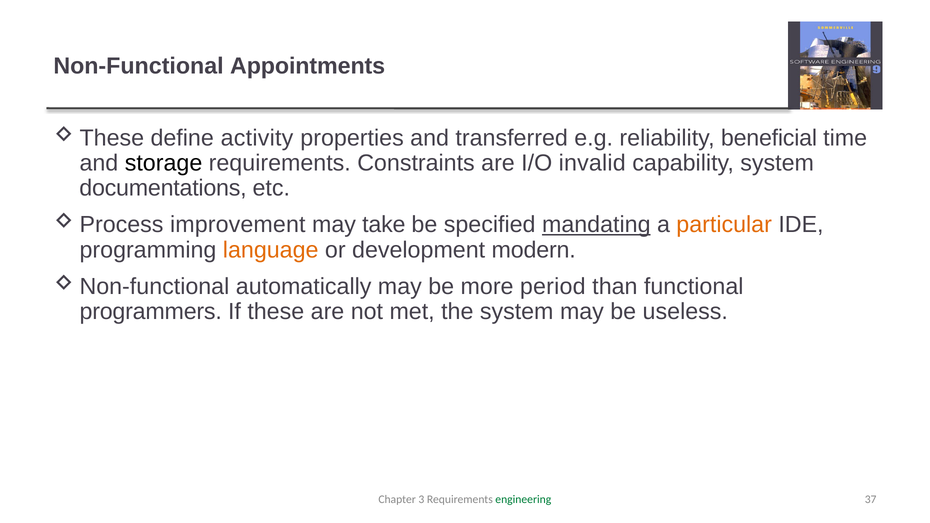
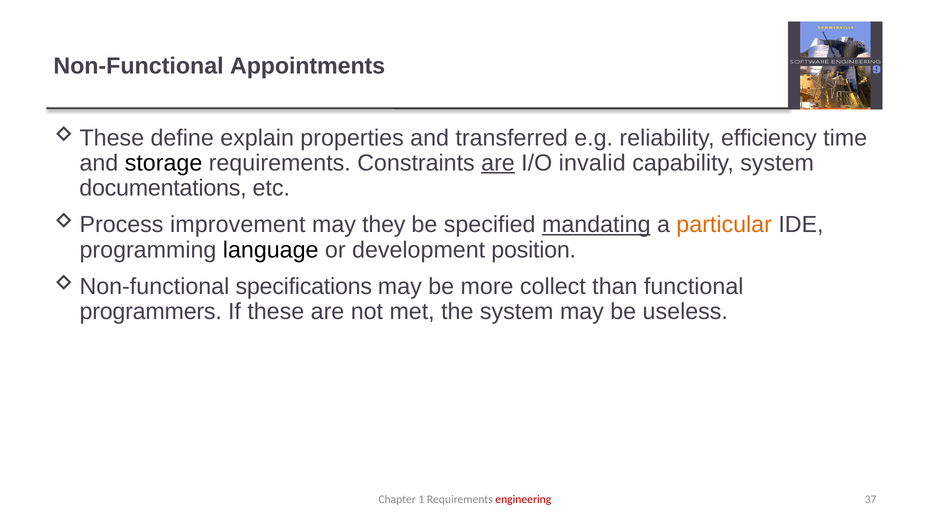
activity: activity -> explain (257, 138)
beneficial: beneficial -> efficiency (769, 138)
are underline: none -> present (498, 163)
take: take -> they (384, 225)
language colour: orange -> black (271, 250)
modern: modern -> position (534, 250)
automatically: automatically -> specifications (304, 287)
period: period -> collect (553, 287)
3: 3 -> 1 (421, 500)
engineering colour: green -> red (523, 500)
